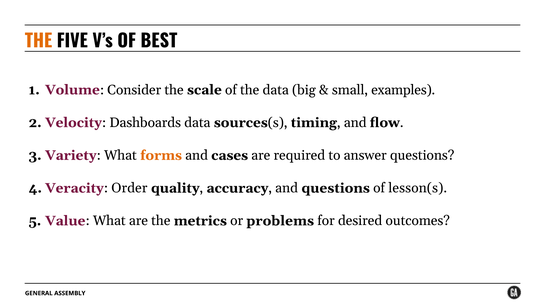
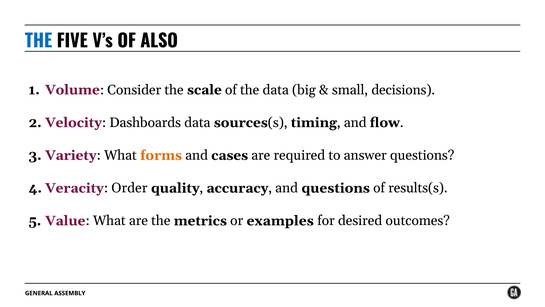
THE colour: orange -> blue (39, 41)
BEST: BEST -> ALSO (159, 41)
examples: examples -> decisions (403, 90)
lesson(s: lesson(s -> results(s (418, 188)
problems: problems -> examples (280, 221)
